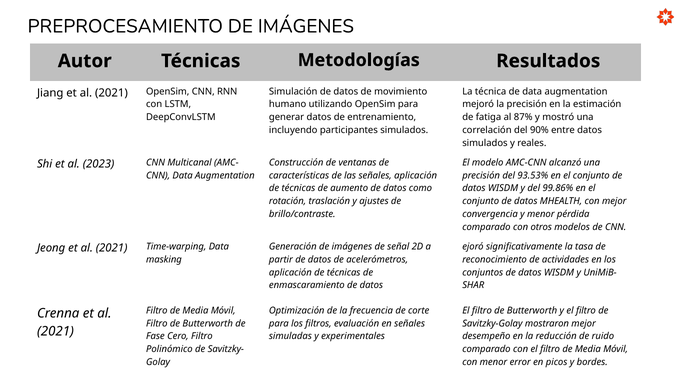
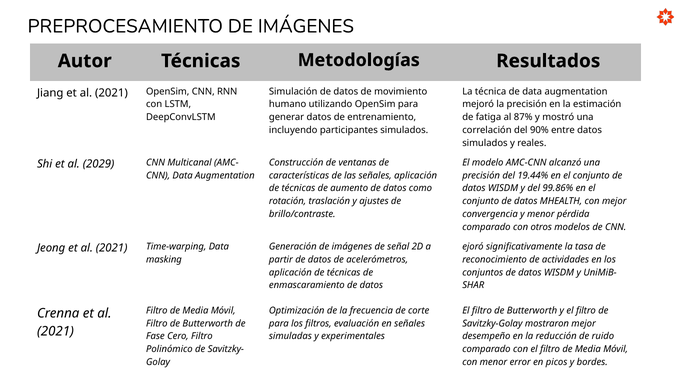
2023: 2023 -> 2029 (99, 164)
93.53%: 93.53% -> 19.44% (533, 175)
